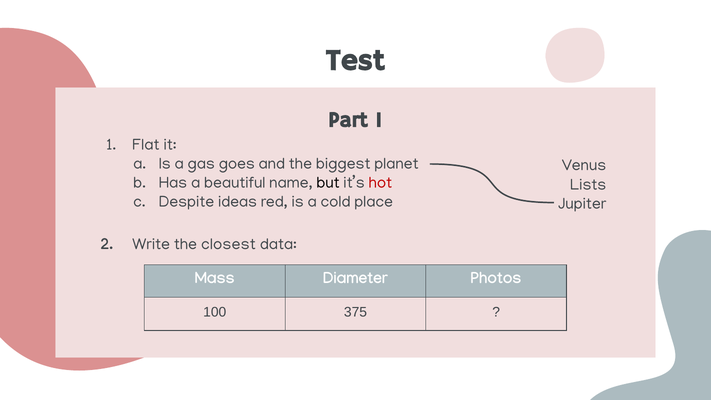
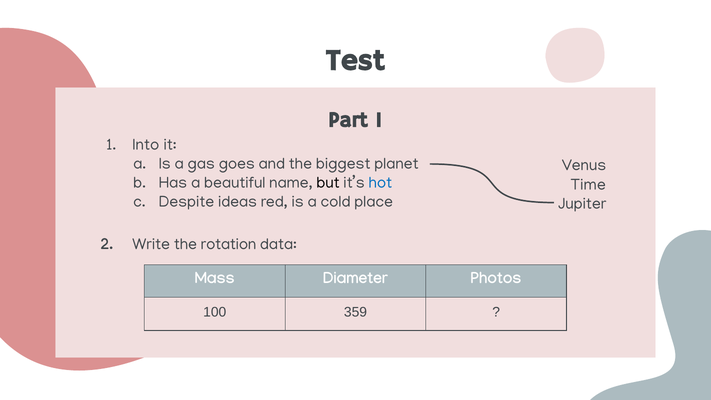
Flat: Flat -> Into (146, 144)
hot colour: red -> blue (380, 182)
Lists: Lists -> Time (588, 185)
closest: closest -> rotation (229, 244)
375: 375 -> 359 (355, 312)
